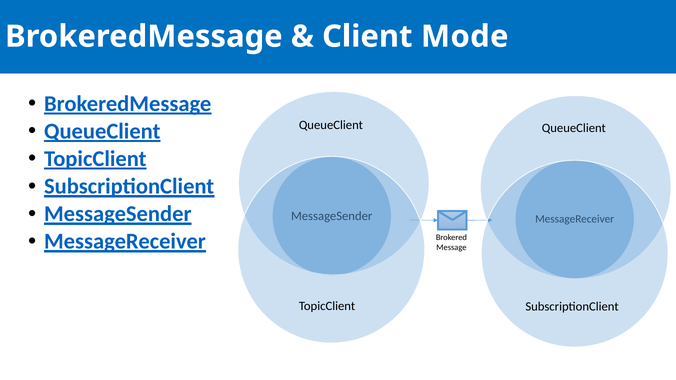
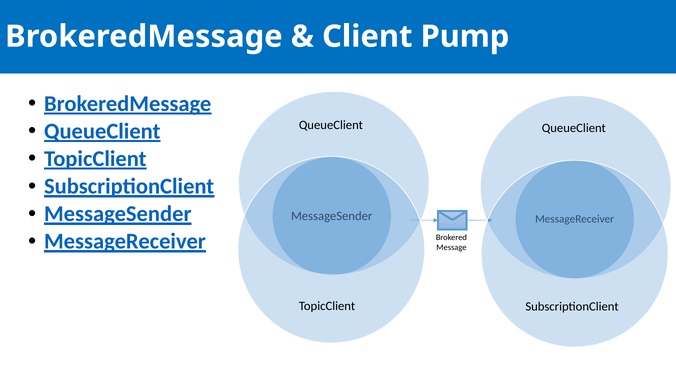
Mode: Mode -> Pump (465, 37)
